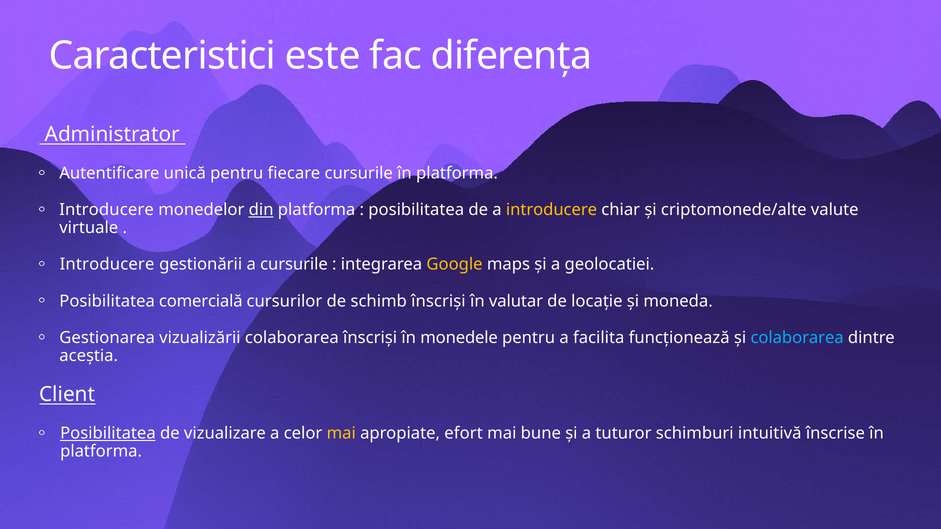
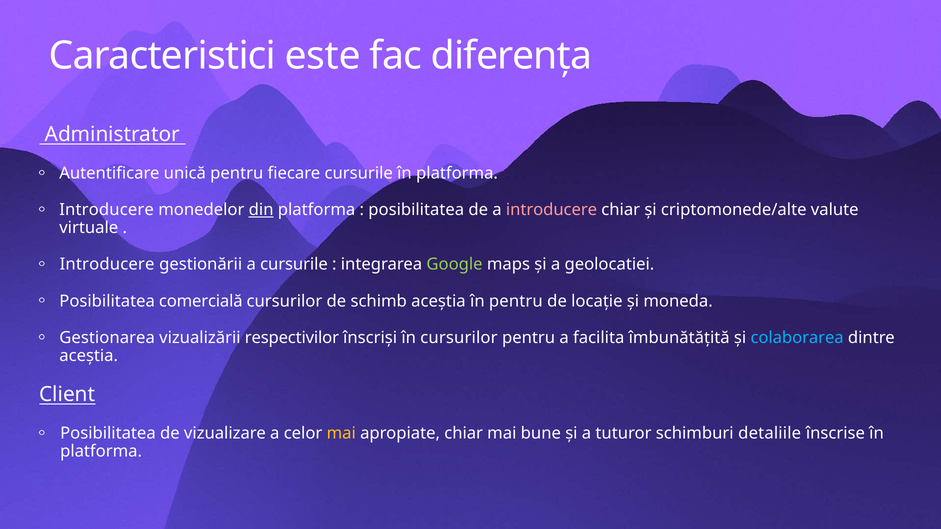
introducere colour: yellow -> pink (552, 210)
Google colour: yellow -> light green (455, 265)
schimb înscriși: înscriși -> aceștia (438, 301)
în valutar: valutar -> pentru (516, 301)
vizualizării colaborarea: colaborarea -> respectivilor (292, 338)
în monedele: monedele -> cursurilor (459, 338)
funcționează: funcționează -> îmbunătățită (679, 338)
Posibilitatea underline: present -> none (108, 434)
apropiate efort: efort -> chiar (464, 434)
intuitivă: intuitivă -> detaliile (770, 434)
